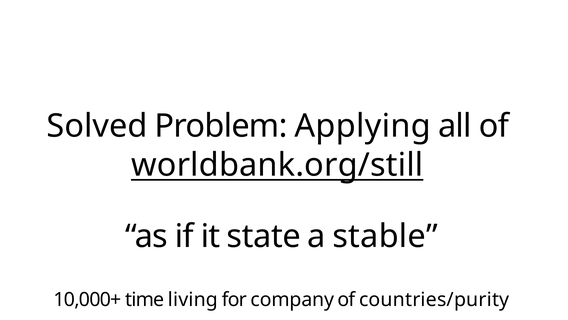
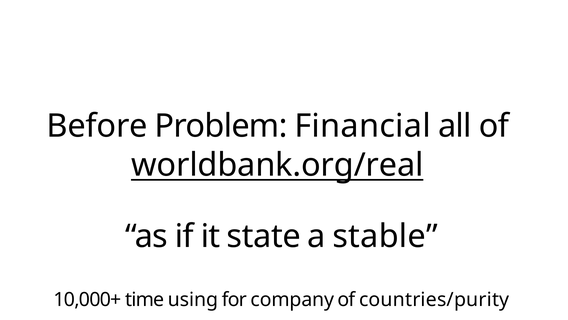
Solved: Solved -> Before (97, 126)
Applying: Applying -> Financial (363, 126)
worldbank.org/still: worldbank.org/still -> worldbank.org/real (277, 165)
living: living -> using (193, 299)
